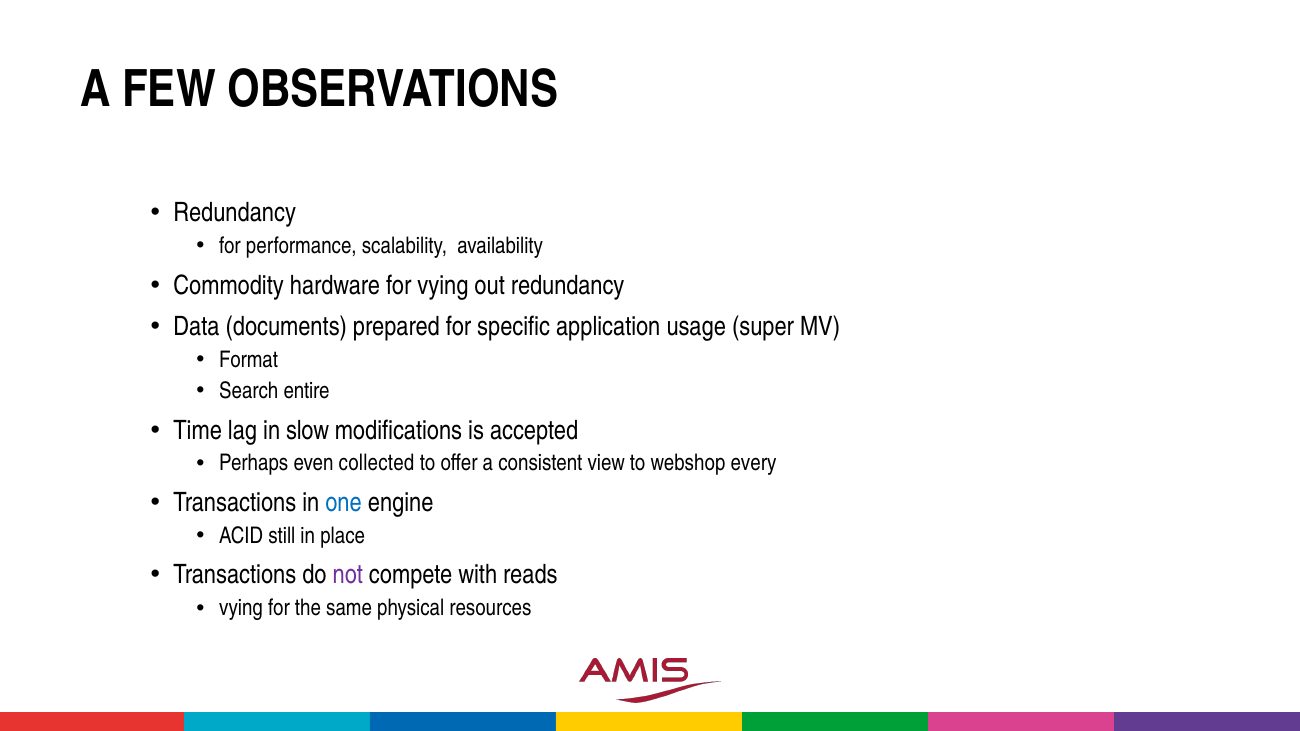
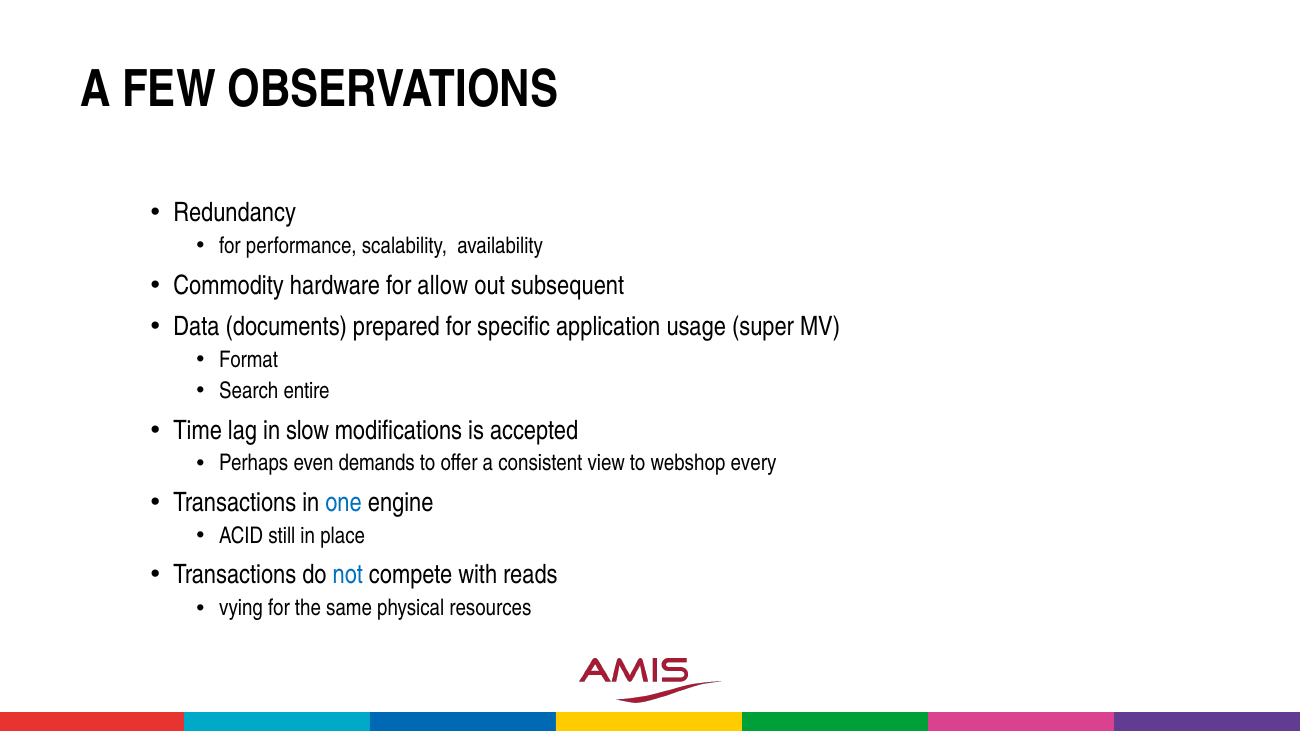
for vying: vying -> allow (443, 285)
out redundancy: redundancy -> subsequent (568, 285)
collected: collected -> demands (377, 463)
not colour: purple -> blue (348, 575)
